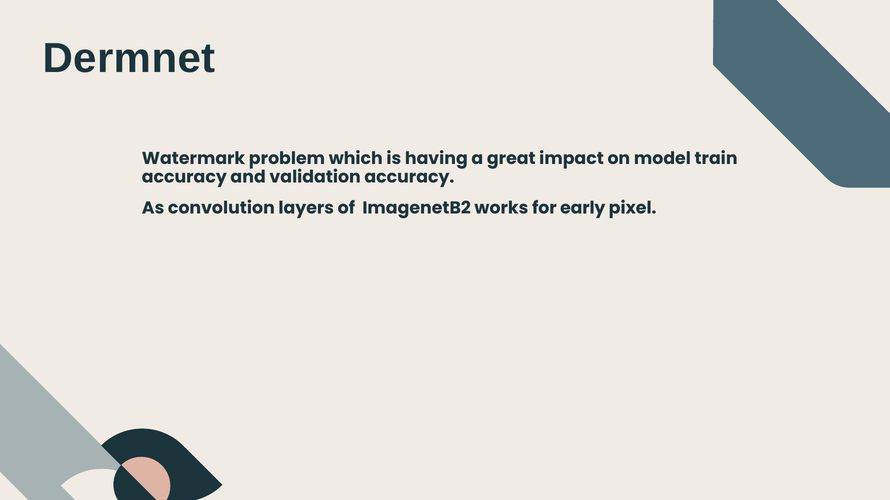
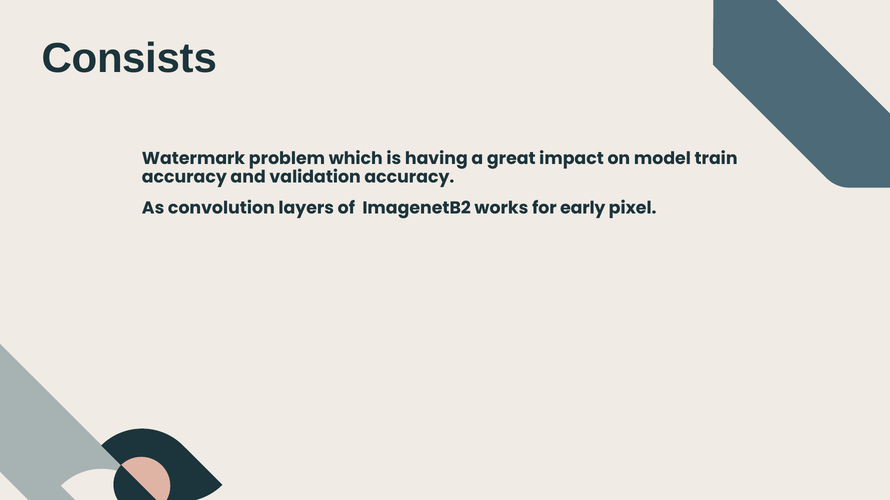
Dermnet: Dermnet -> Consists (129, 58)
